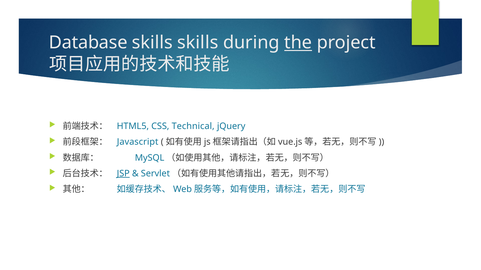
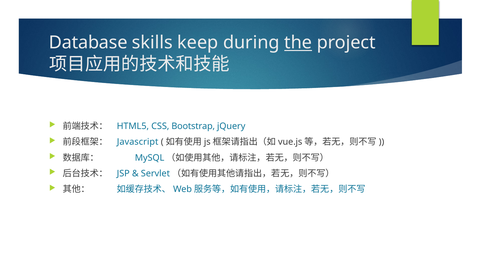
skills skills: skills -> keep (198, 43)
Technical: Technical -> Bootstrap (193, 126)
JSP underline: present -> none (123, 174)
